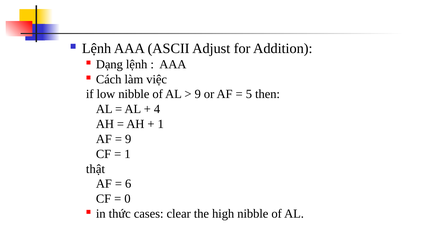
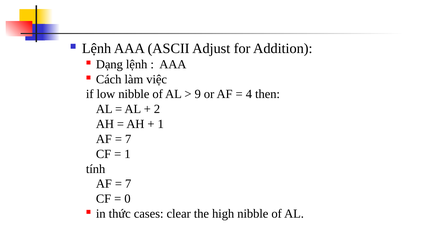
5: 5 -> 4 (249, 94)
4: 4 -> 2 (157, 109)
9: 9 -> 7 (128, 139)
thật: thật -> tính (96, 169)
6: 6 -> 7 (128, 184)
